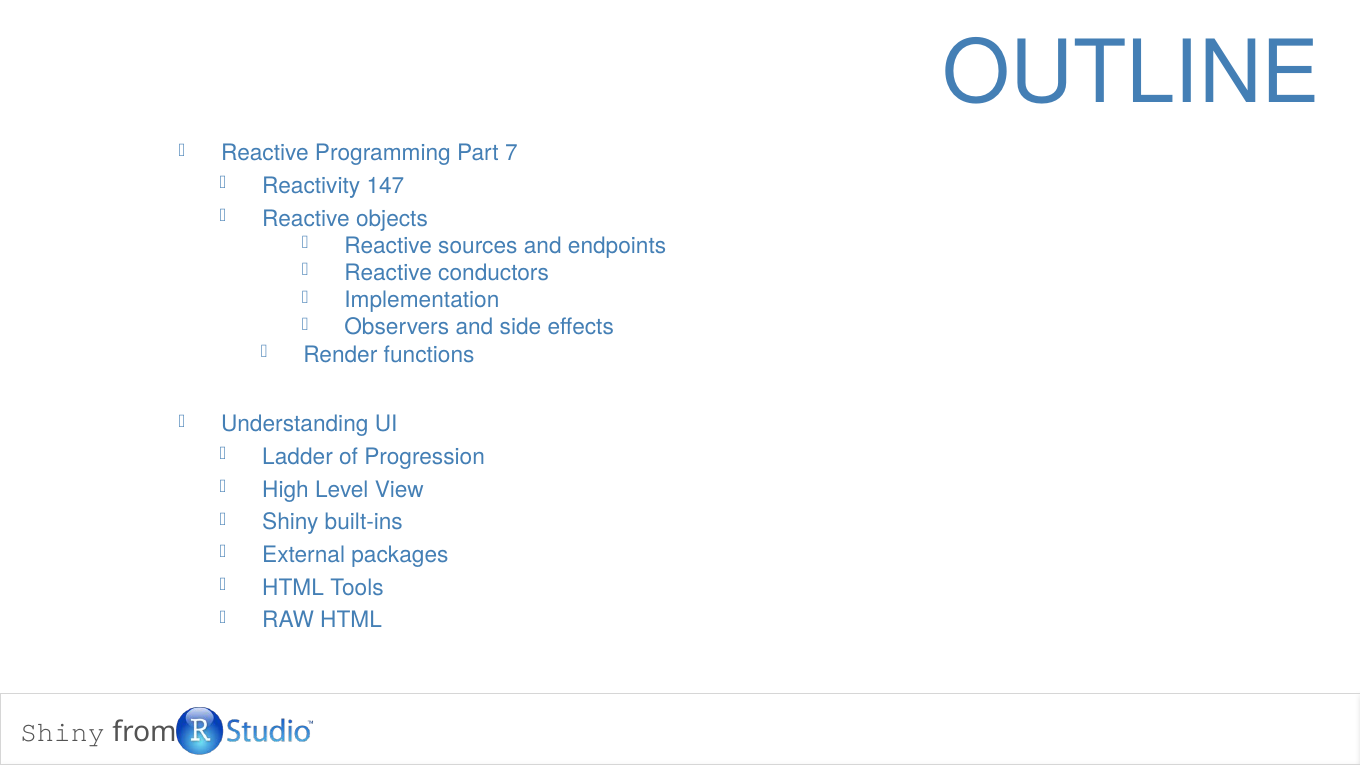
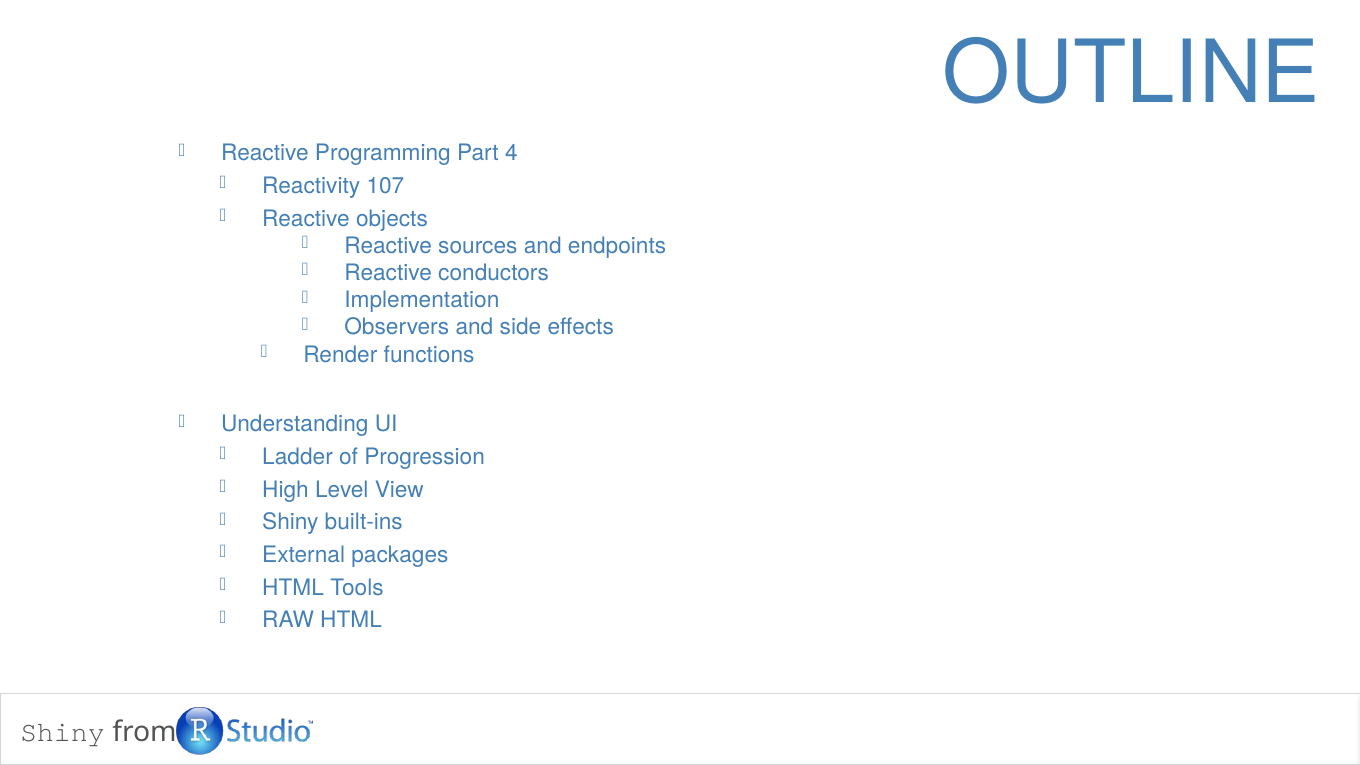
7: 7 -> 4 (511, 153)
147: 147 -> 107 (385, 186)
